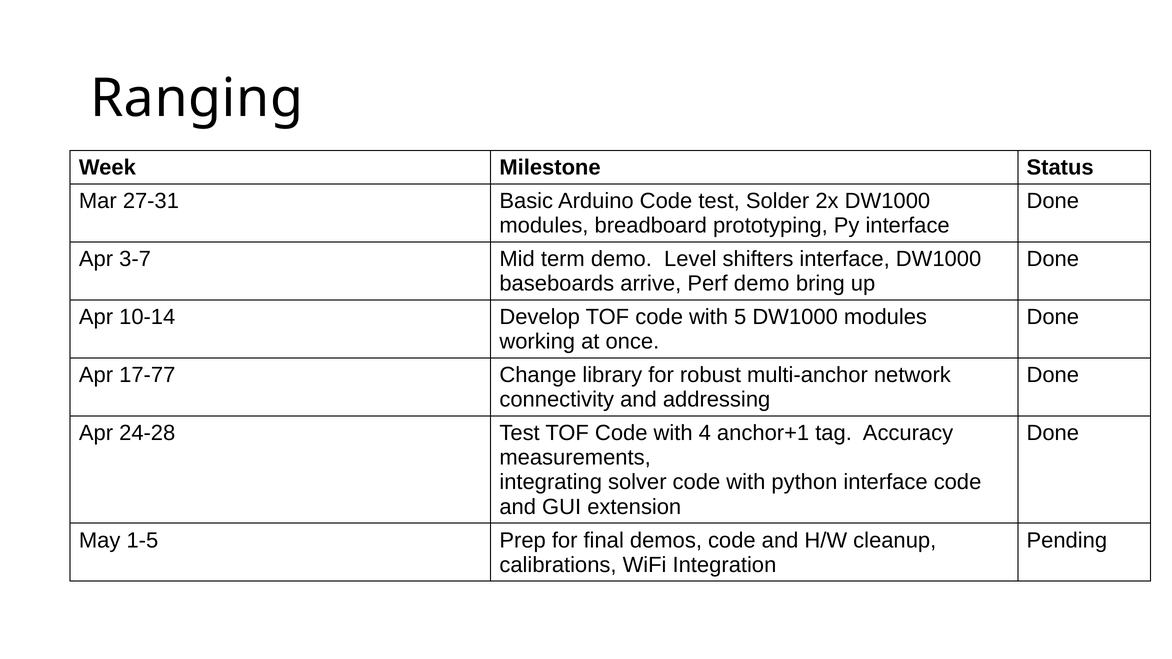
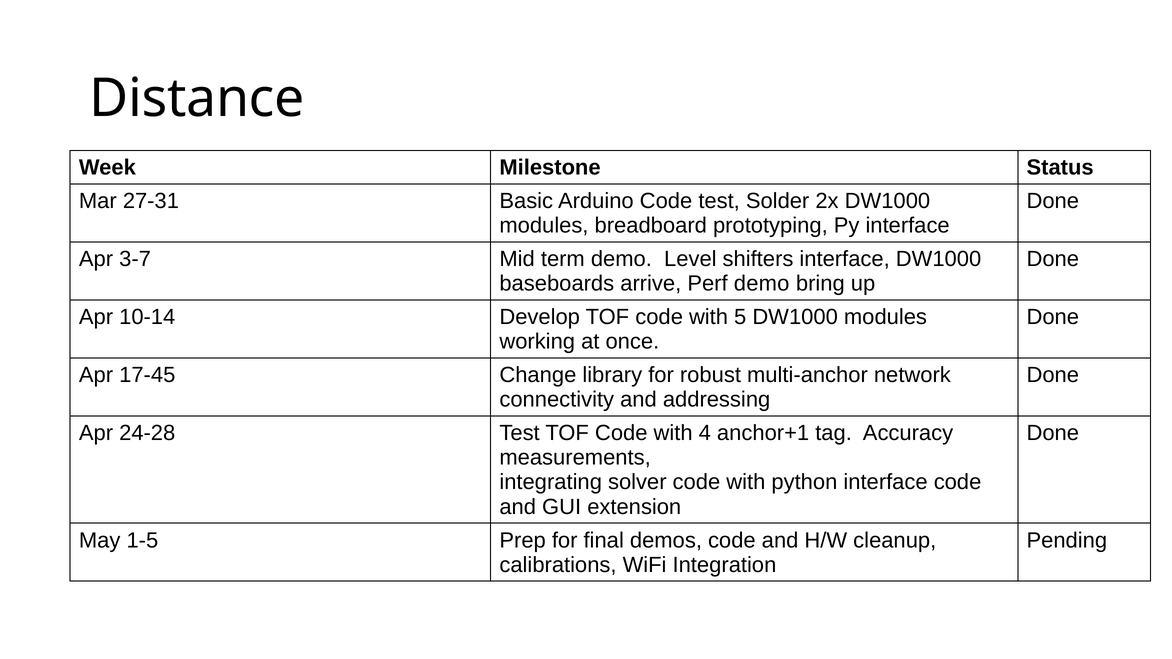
Ranging: Ranging -> Distance (197, 98)
17-77: 17-77 -> 17-45 (147, 375)
